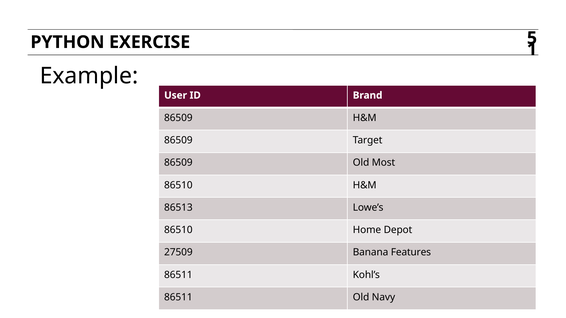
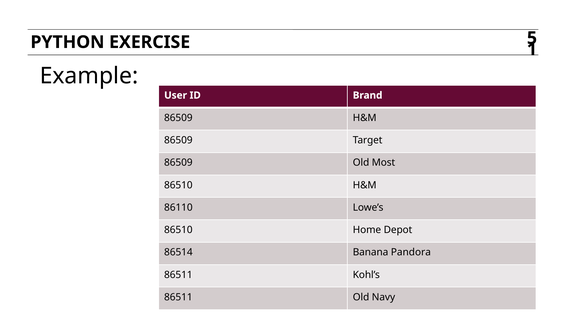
86513: 86513 -> 86110 (178, 207)
27509: 27509 -> 86514 (178, 252)
Features: Features -> Pandora (411, 252)
